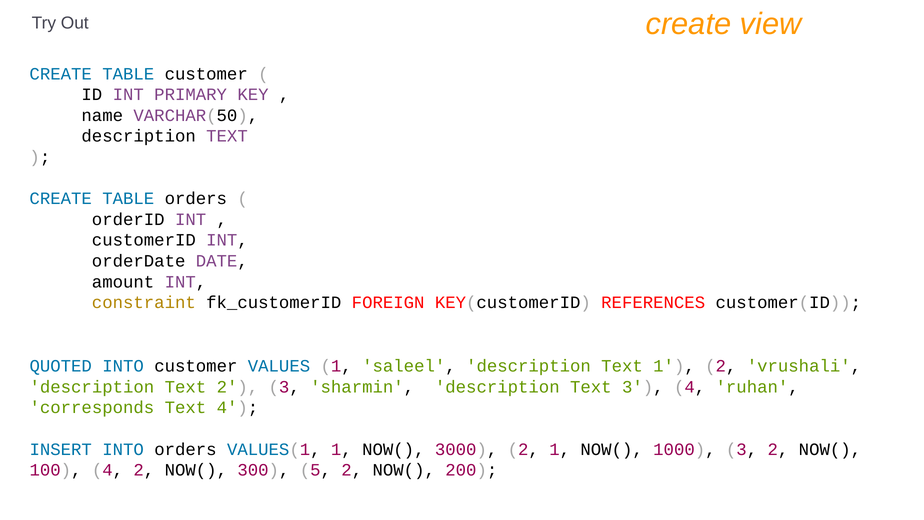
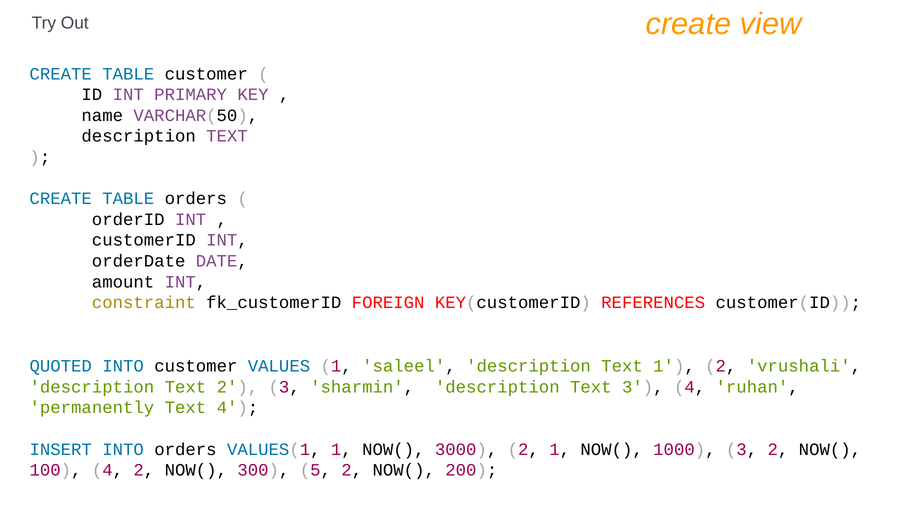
corresponds: corresponds -> permanently (92, 408)
